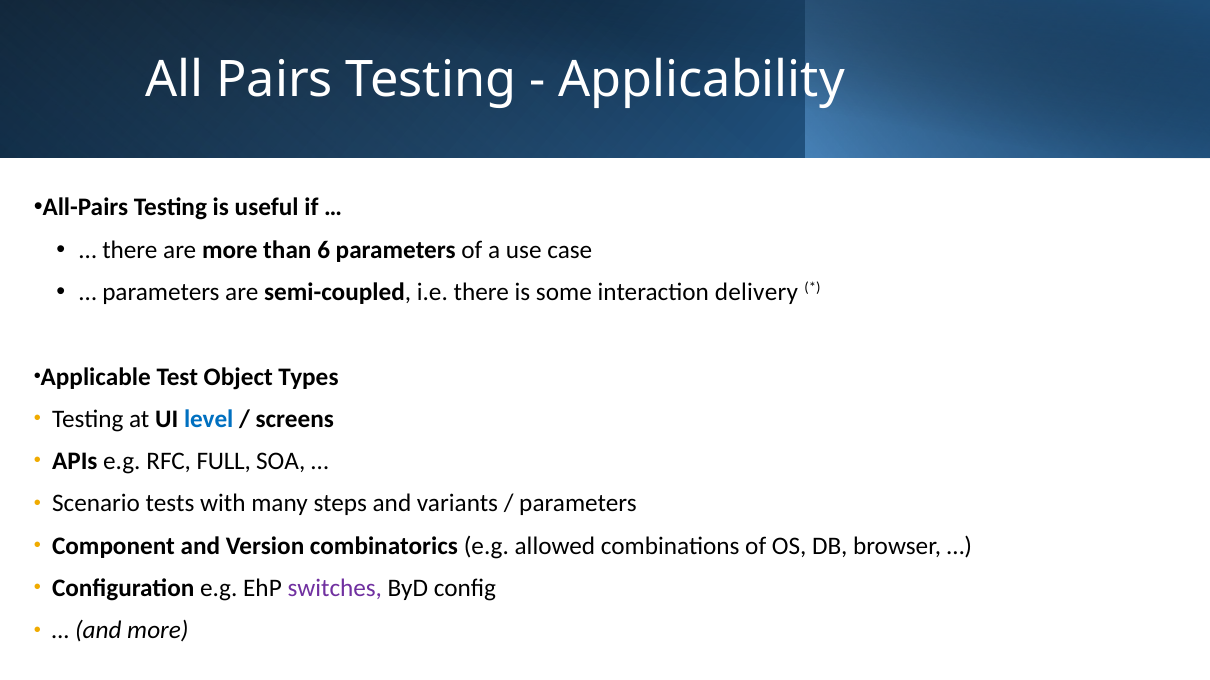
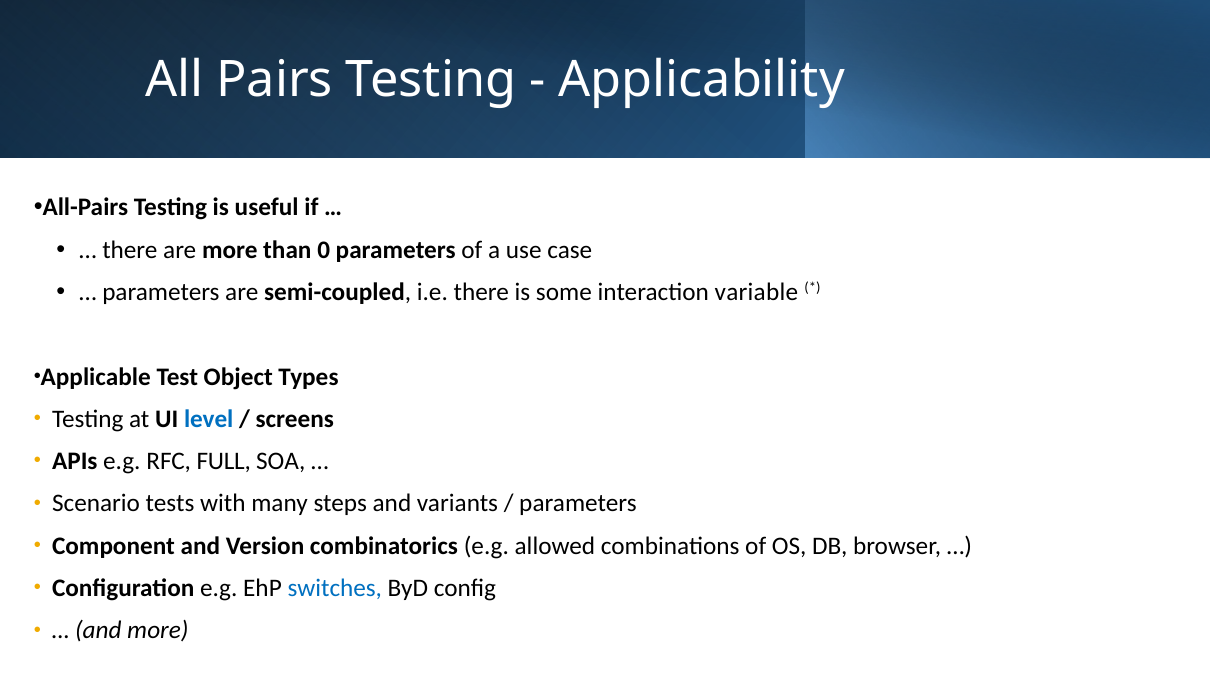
6: 6 -> 0 (324, 250)
delivery: delivery -> variable (756, 292)
switches colour: purple -> blue (335, 589)
